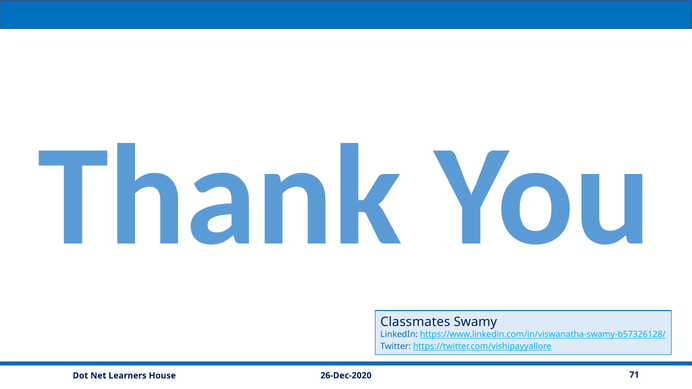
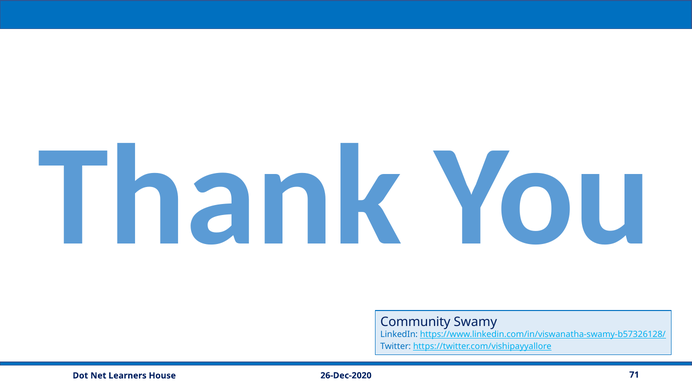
Classmates: Classmates -> Community (415, 322)
